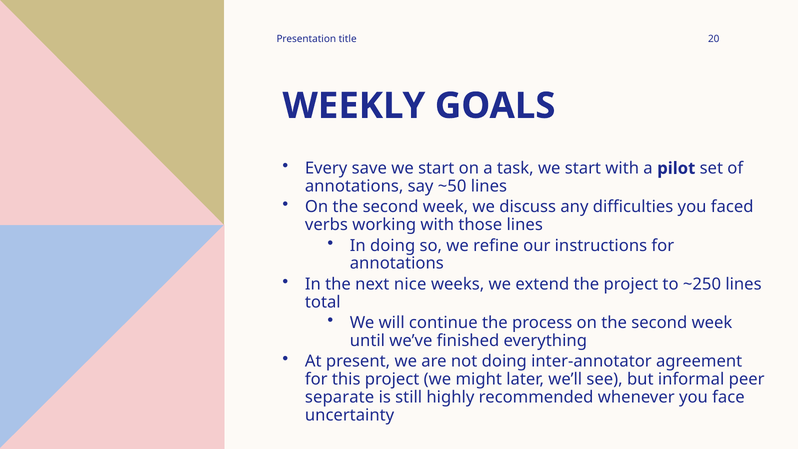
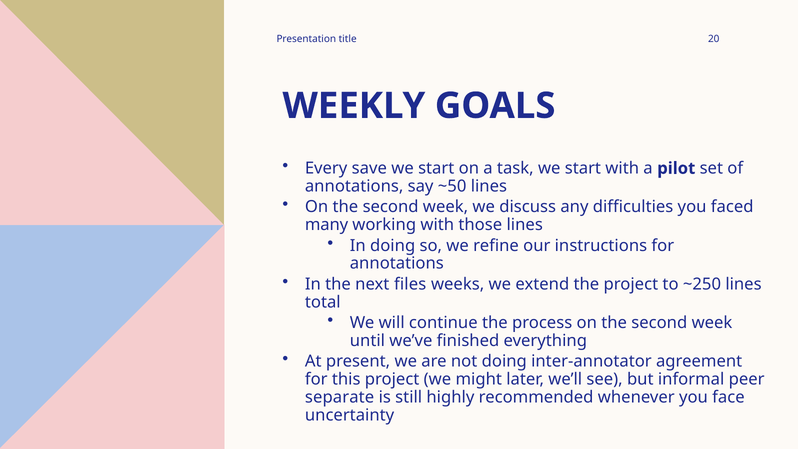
verbs: verbs -> many (327, 225)
nice: nice -> files (410, 284)
